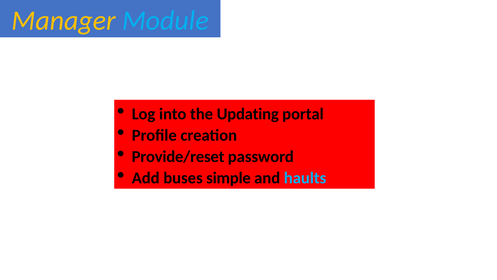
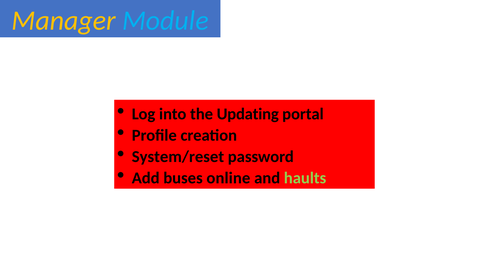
Provide/reset: Provide/reset -> System/reset (178, 156)
simple: simple -> online (228, 178)
haults colour: light blue -> light green (305, 178)
